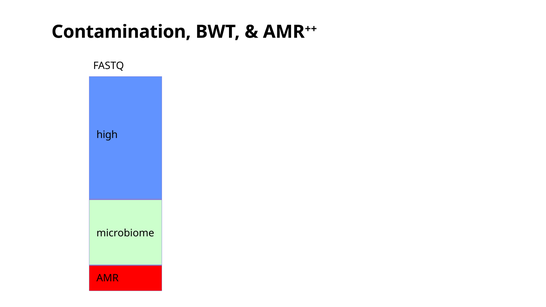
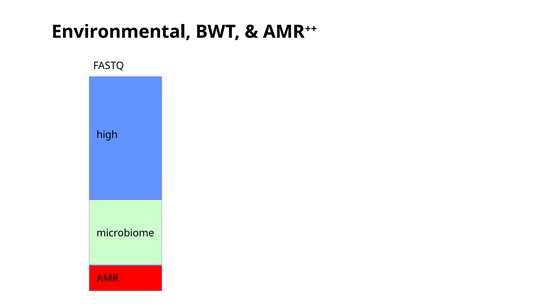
Contamination: Contamination -> Environmental (121, 32)
